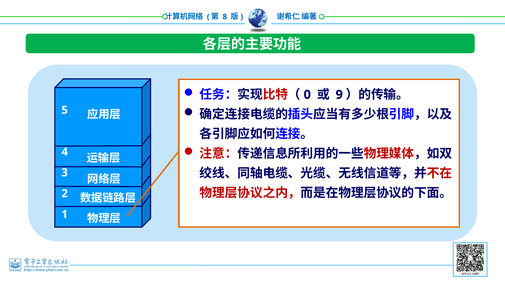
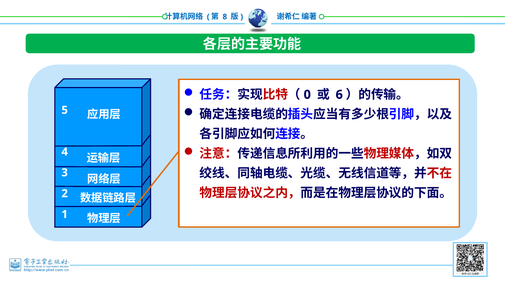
9: 9 -> 6 (339, 95)
